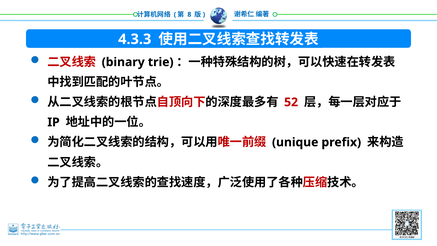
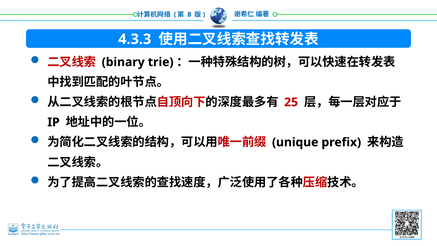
52: 52 -> 25 (291, 102)
